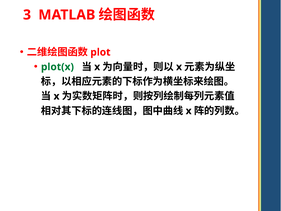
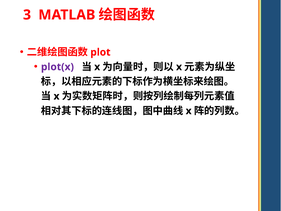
plot(x colour: green -> purple (57, 67)
